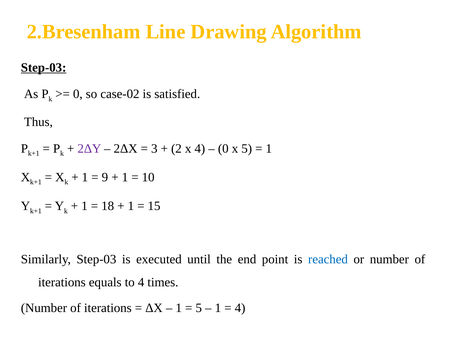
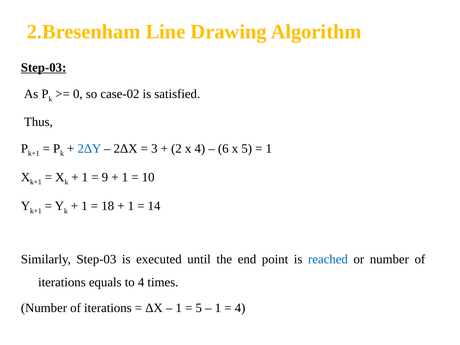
2ΔY colour: purple -> blue (89, 148)
0: 0 -> 6 (223, 148)
15: 15 -> 14 (154, 206)
